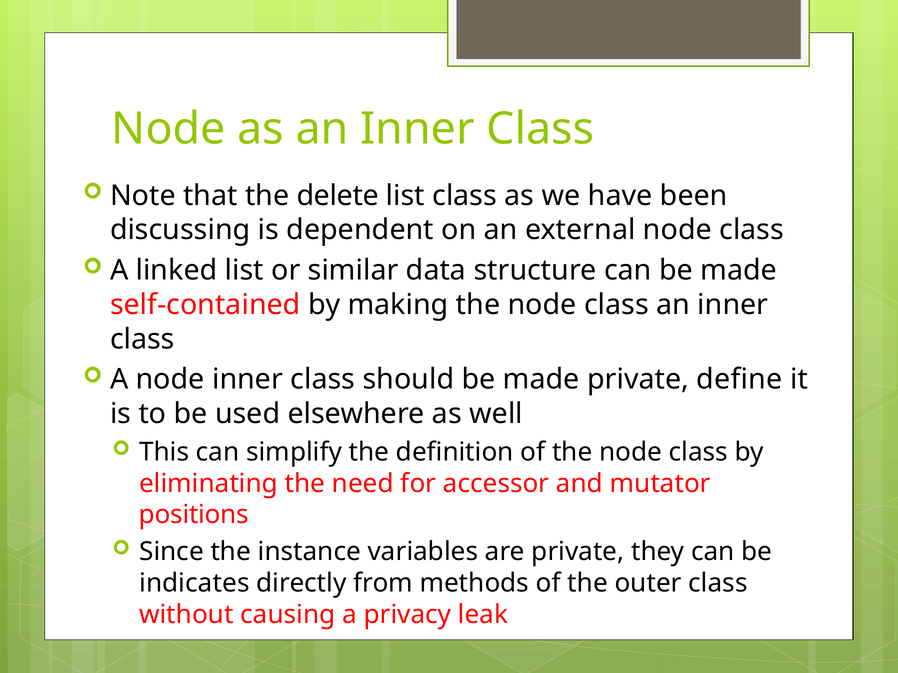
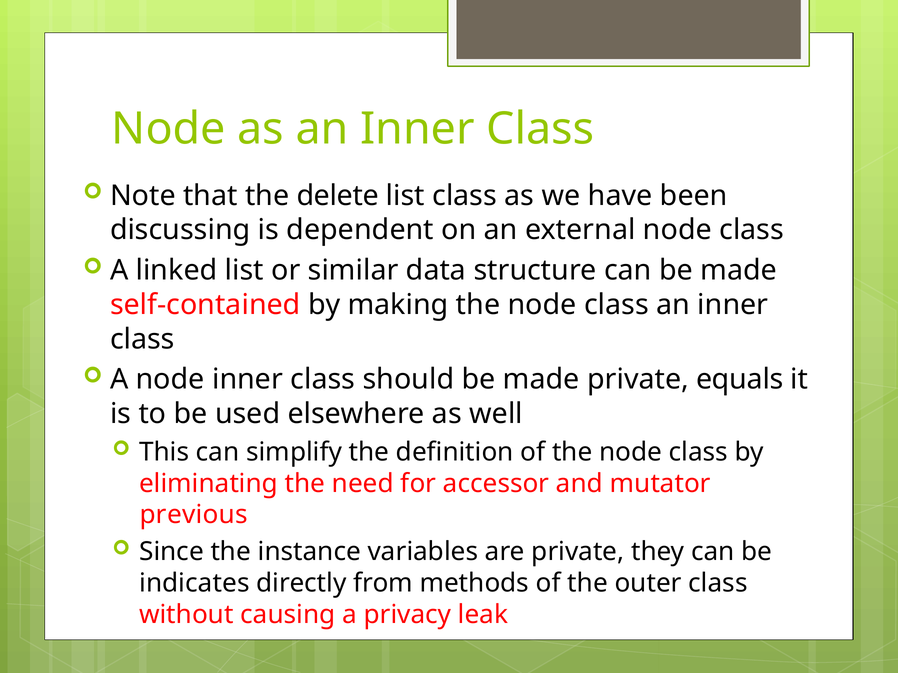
define: define -> equals (740, 380)
positions: positions -> previous (194, 515)
